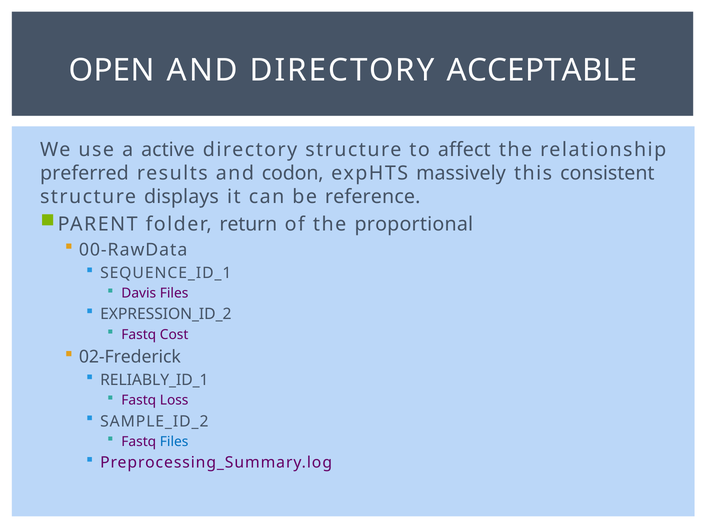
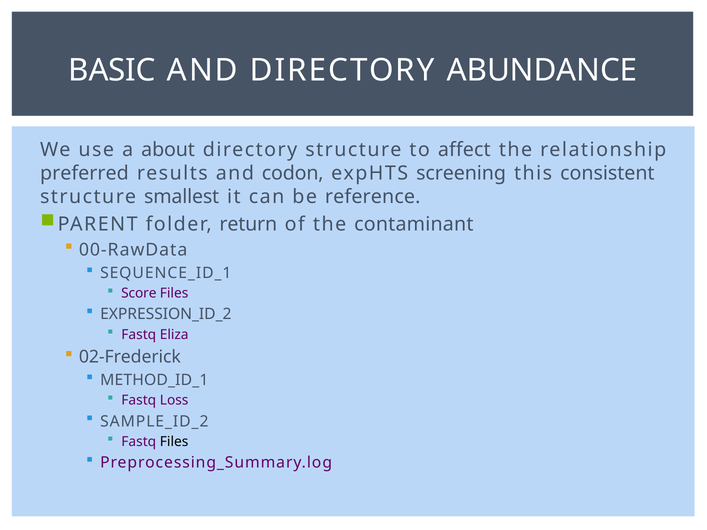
OPEN: OPEN -> BASIC (112, 70)
ACCEPTABLE: ACCEPTABLE -> ABUNDANCE (542, 70)
active: active -> about (168, 150)
massively: massively -> screening (461, 173)
displays: displays -> smallest (182, 197)
proportional: proportional -> contaminant (414, 224)
Davis: Davis -> Score (139, 293)
Cost: Cost -> Eliza (174, 335)
RELIABLY_ID_1: RELIABLY_ID_1 -> METHOD_ID_1 (154, 380)
Files colour: blue -> black (174, 442)
